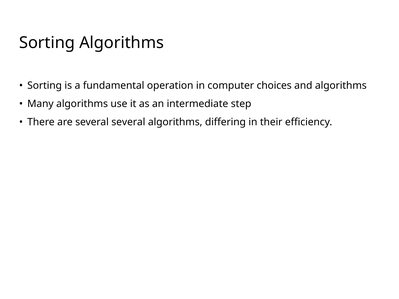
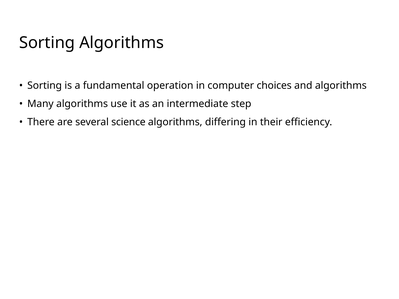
several several: several -> science (128, 122)
